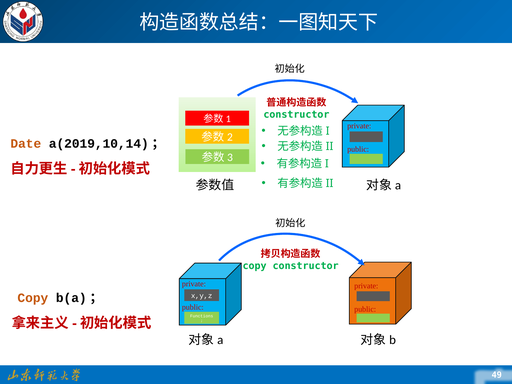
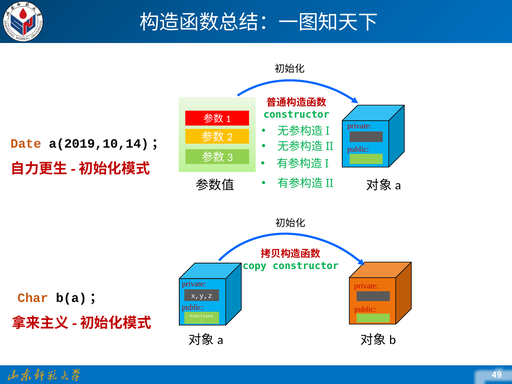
Copy: Copy -> Char (33, 298)
